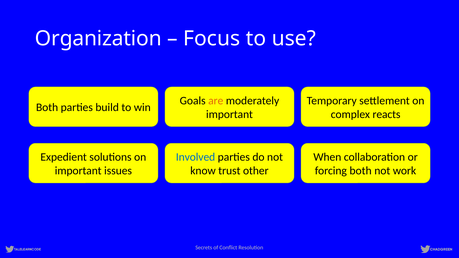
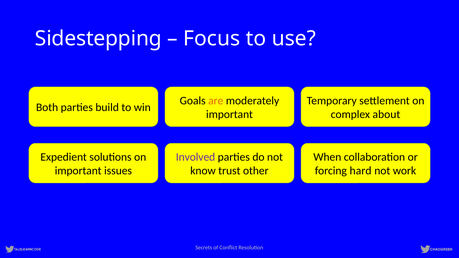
Organization: Organization -> Sidestepping (98, 39)
reacts: reacts -> about (386, 114)
Involved colour: blue -> purple (196, 157)
forcing both: both -> hard (361, 171)
